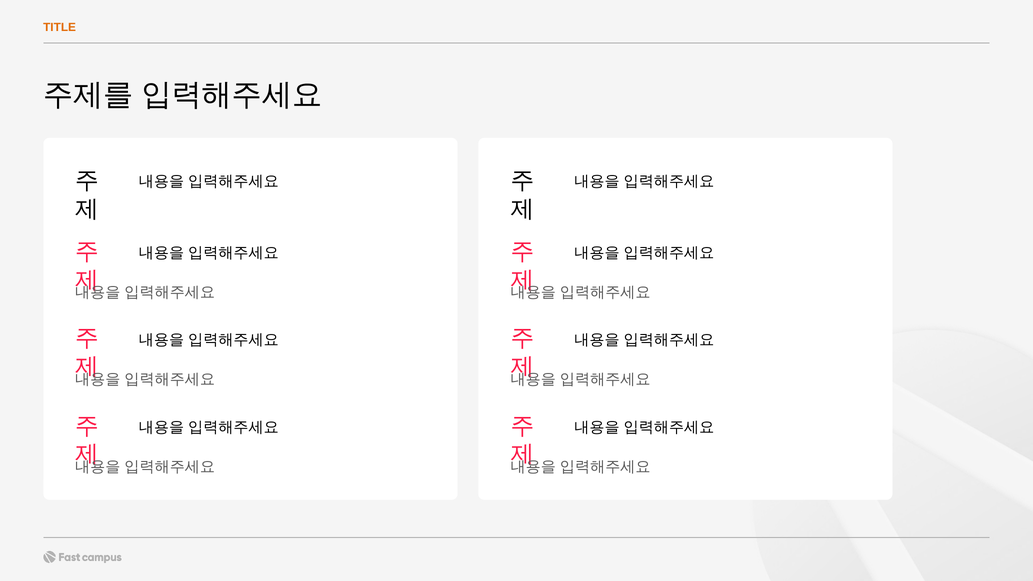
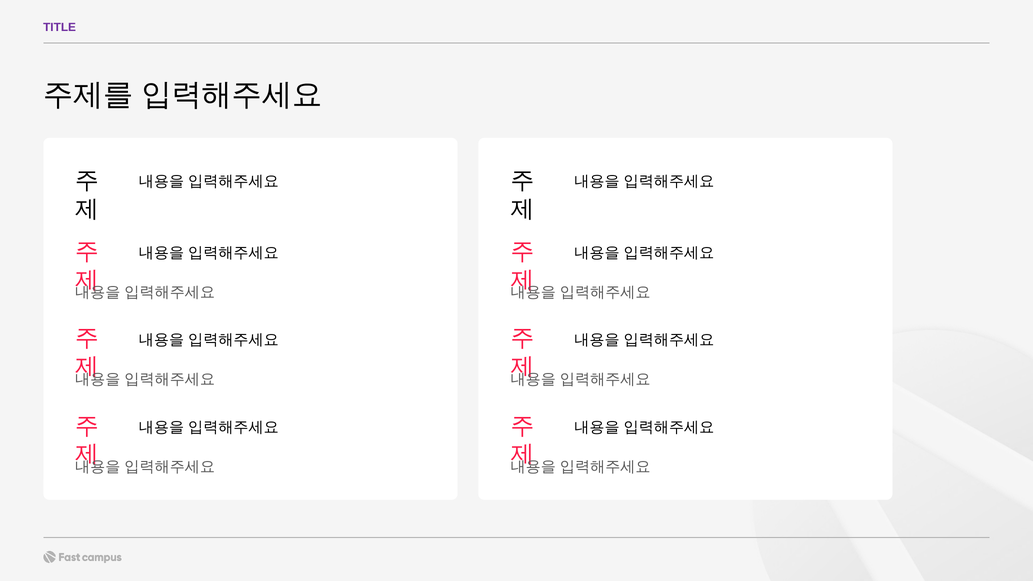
TITLE colour: orange -> purple (60, 27)
